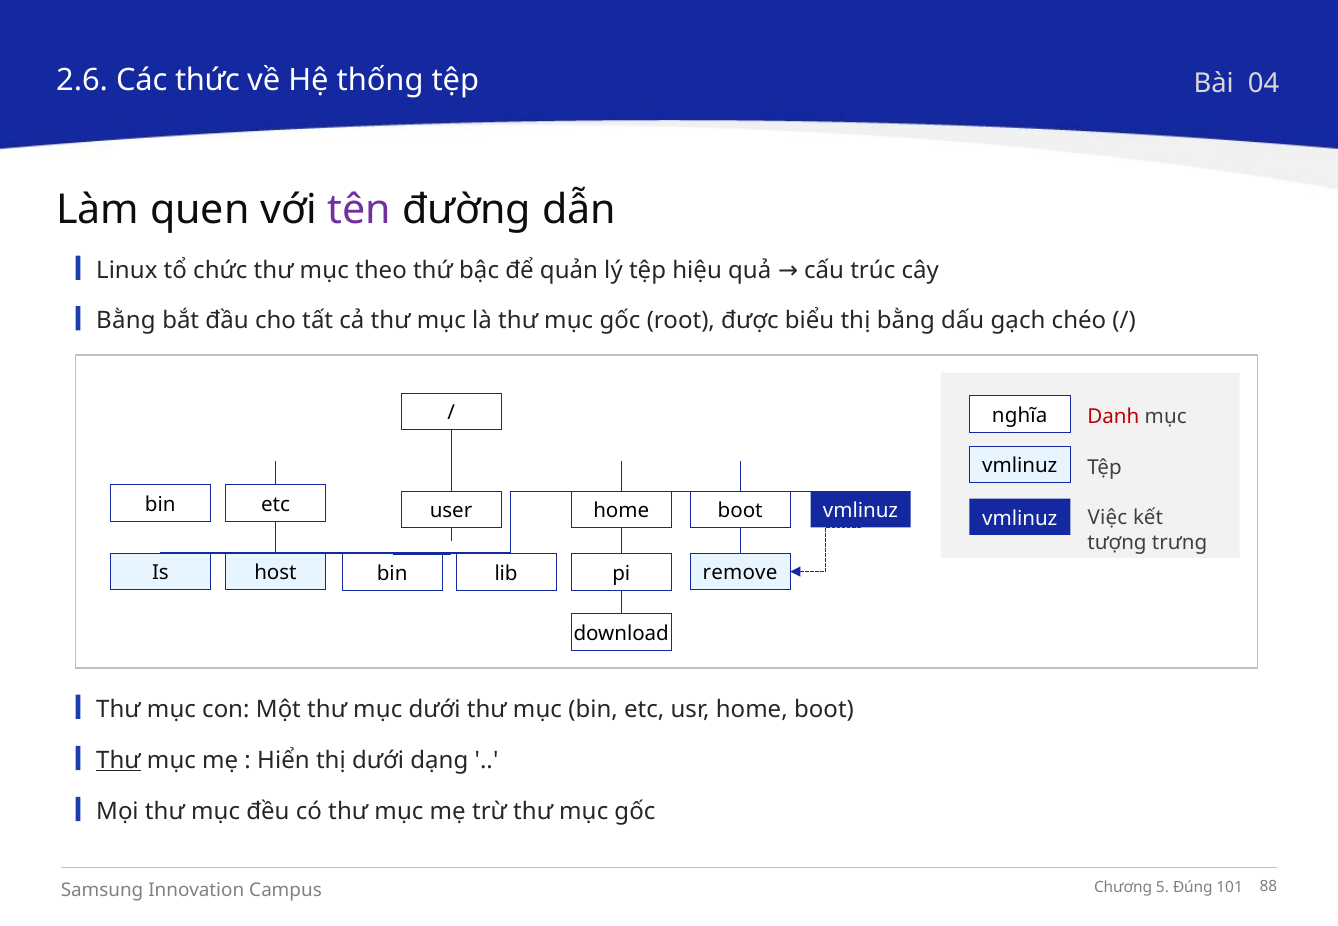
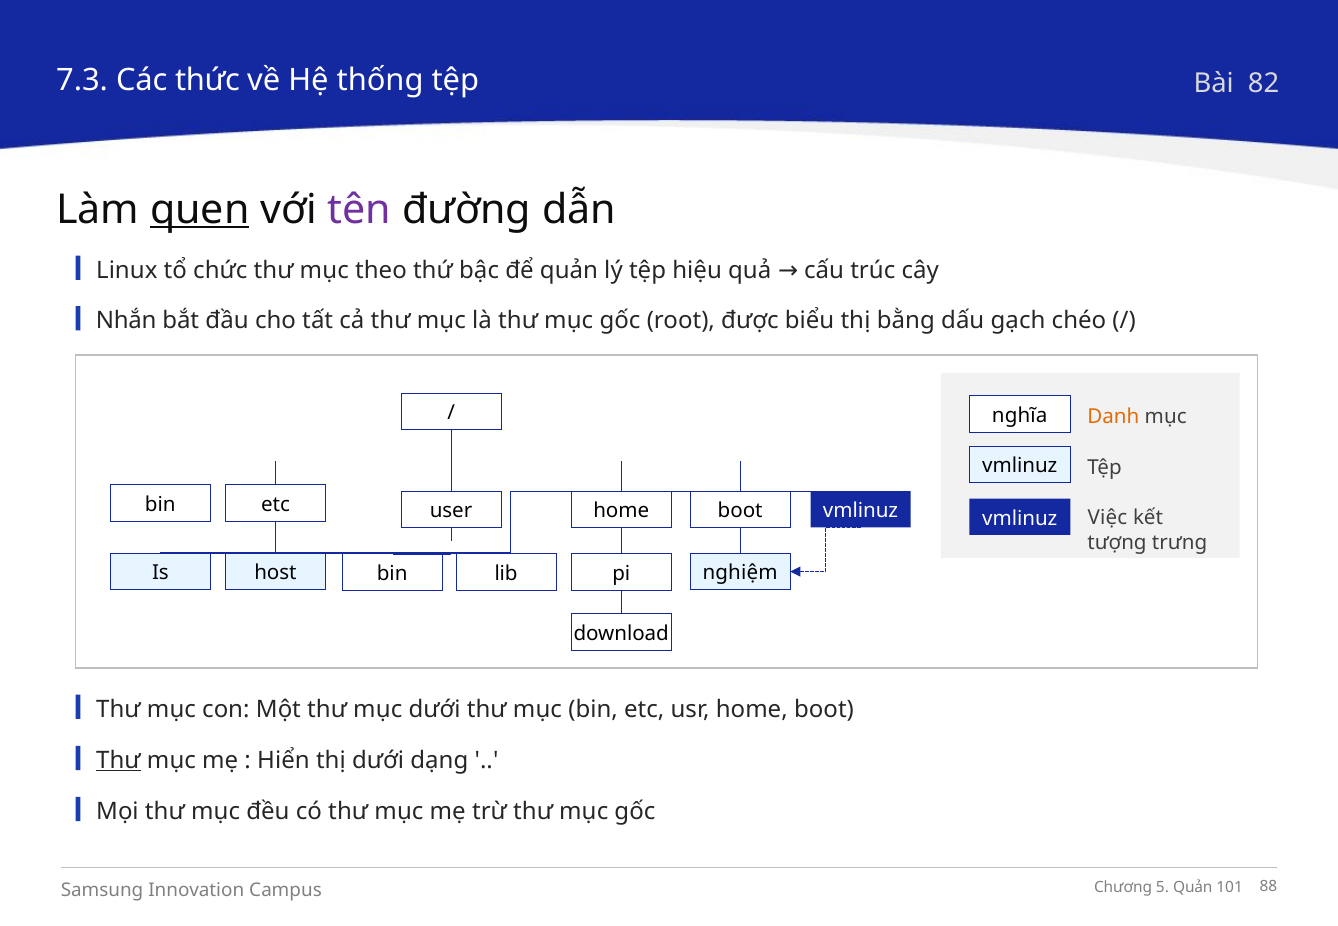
2.6: 2.6 -> 7.3 (82, 81)
04: 04 -> 82 (1264, 83)
quen underline: none -> present (200, 210)
Bằng: Bằng -> Nhắn (126, 321)
Danh colour: red -> orange (1113, 417)
remove: remove -> nghiệm (740, 573)
Đúng: Đúng -> Quản (1193, 888)
